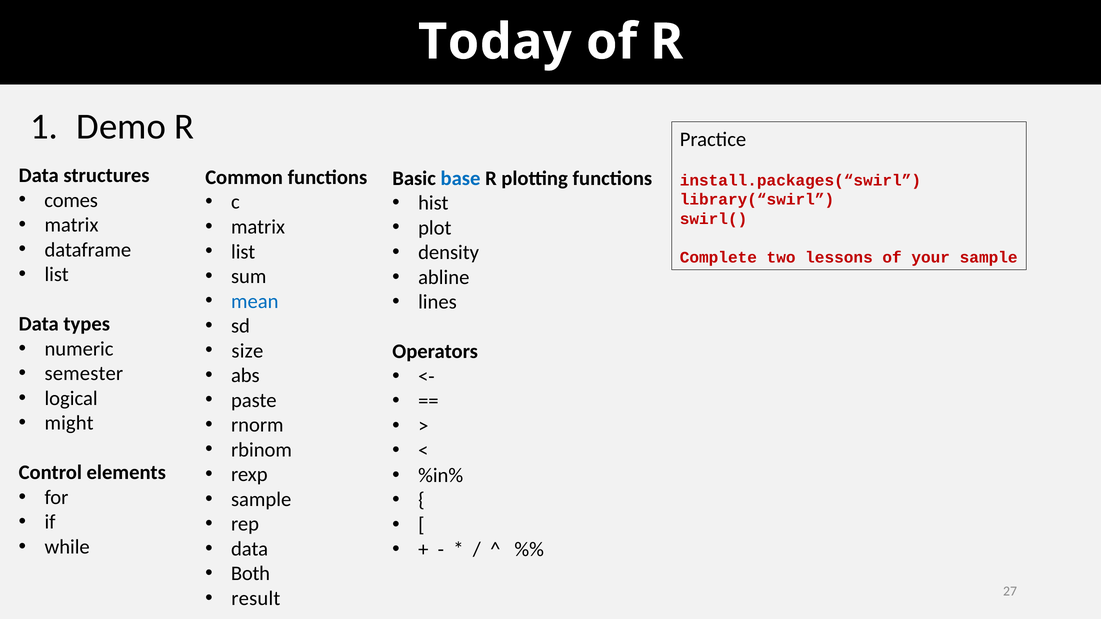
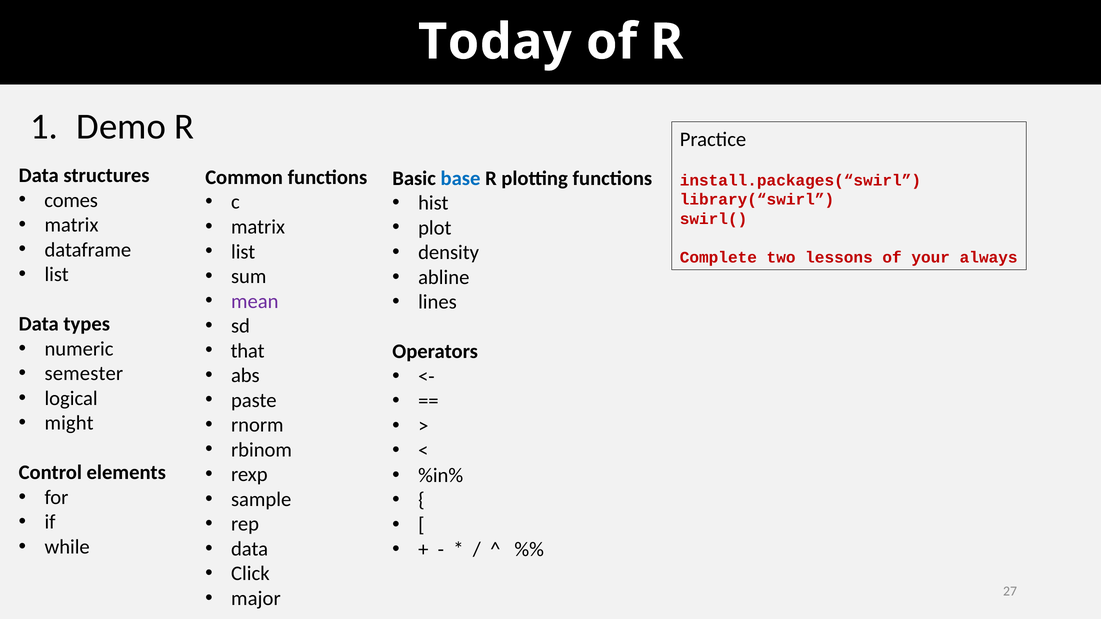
your sample: sample -> always (989, 258)
mean colour: blue -> purple (255, 301)
size: size -> that (248, 351)
Both: Both -> Click (250, 574)
result: result -> major (256, 599)
